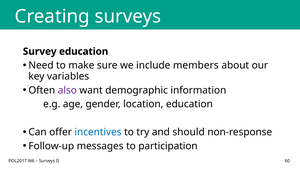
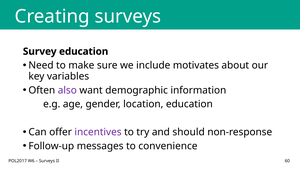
members: members -> motivates (196, 65)
incentives colour: blue -> purple (98, 132)
participation: participation -> convenience (168, 146)
